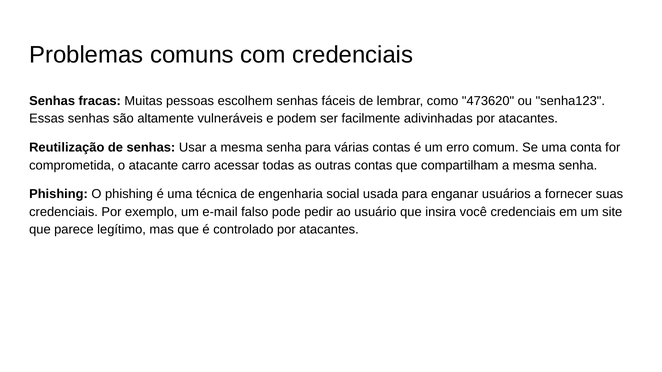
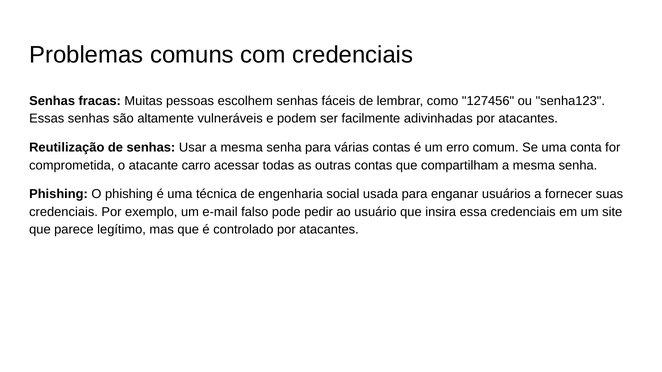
473620: 473620 -> 127456 (488, 101)
você: você -> essa (473, 212)
